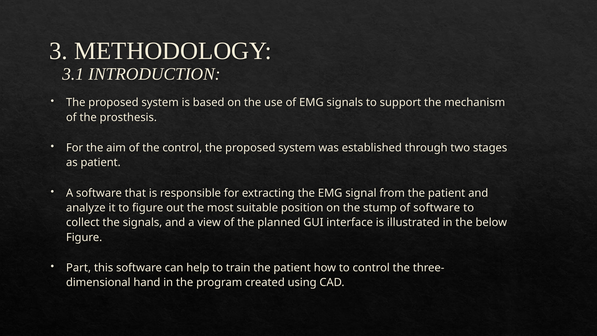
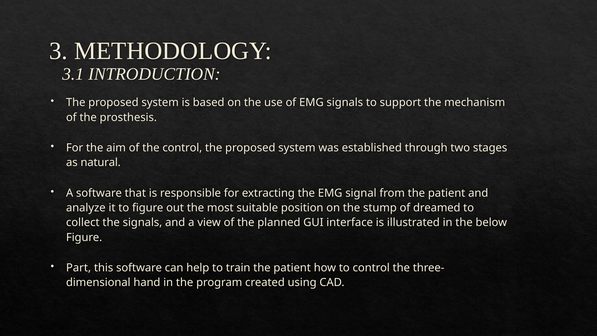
as patient: patient -> natural (101, 162)
of software: software -> dreamed (437, 208)
